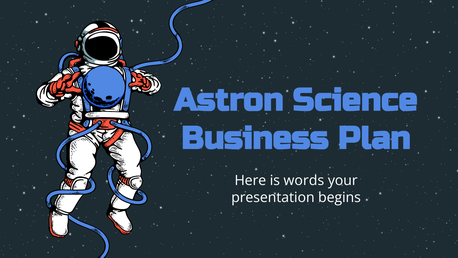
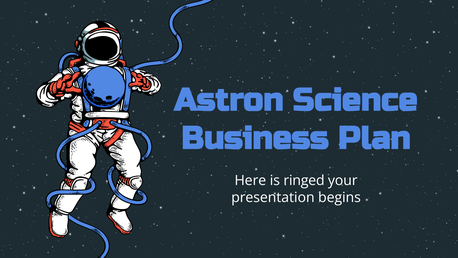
words: words -> ringed (304, 180)
